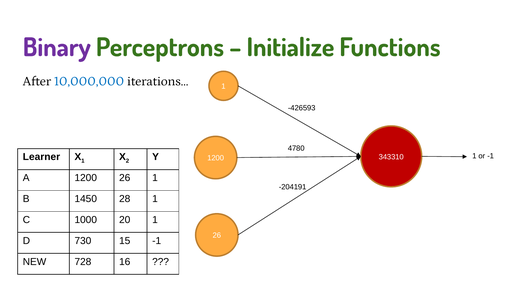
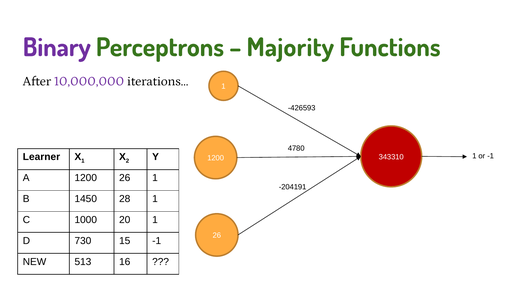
Initialize: Initialize -> Majority (290, 48)
10,000,000 colour: blue -> purple (89, 81)
728: 728 -> 513 (83, 262)
